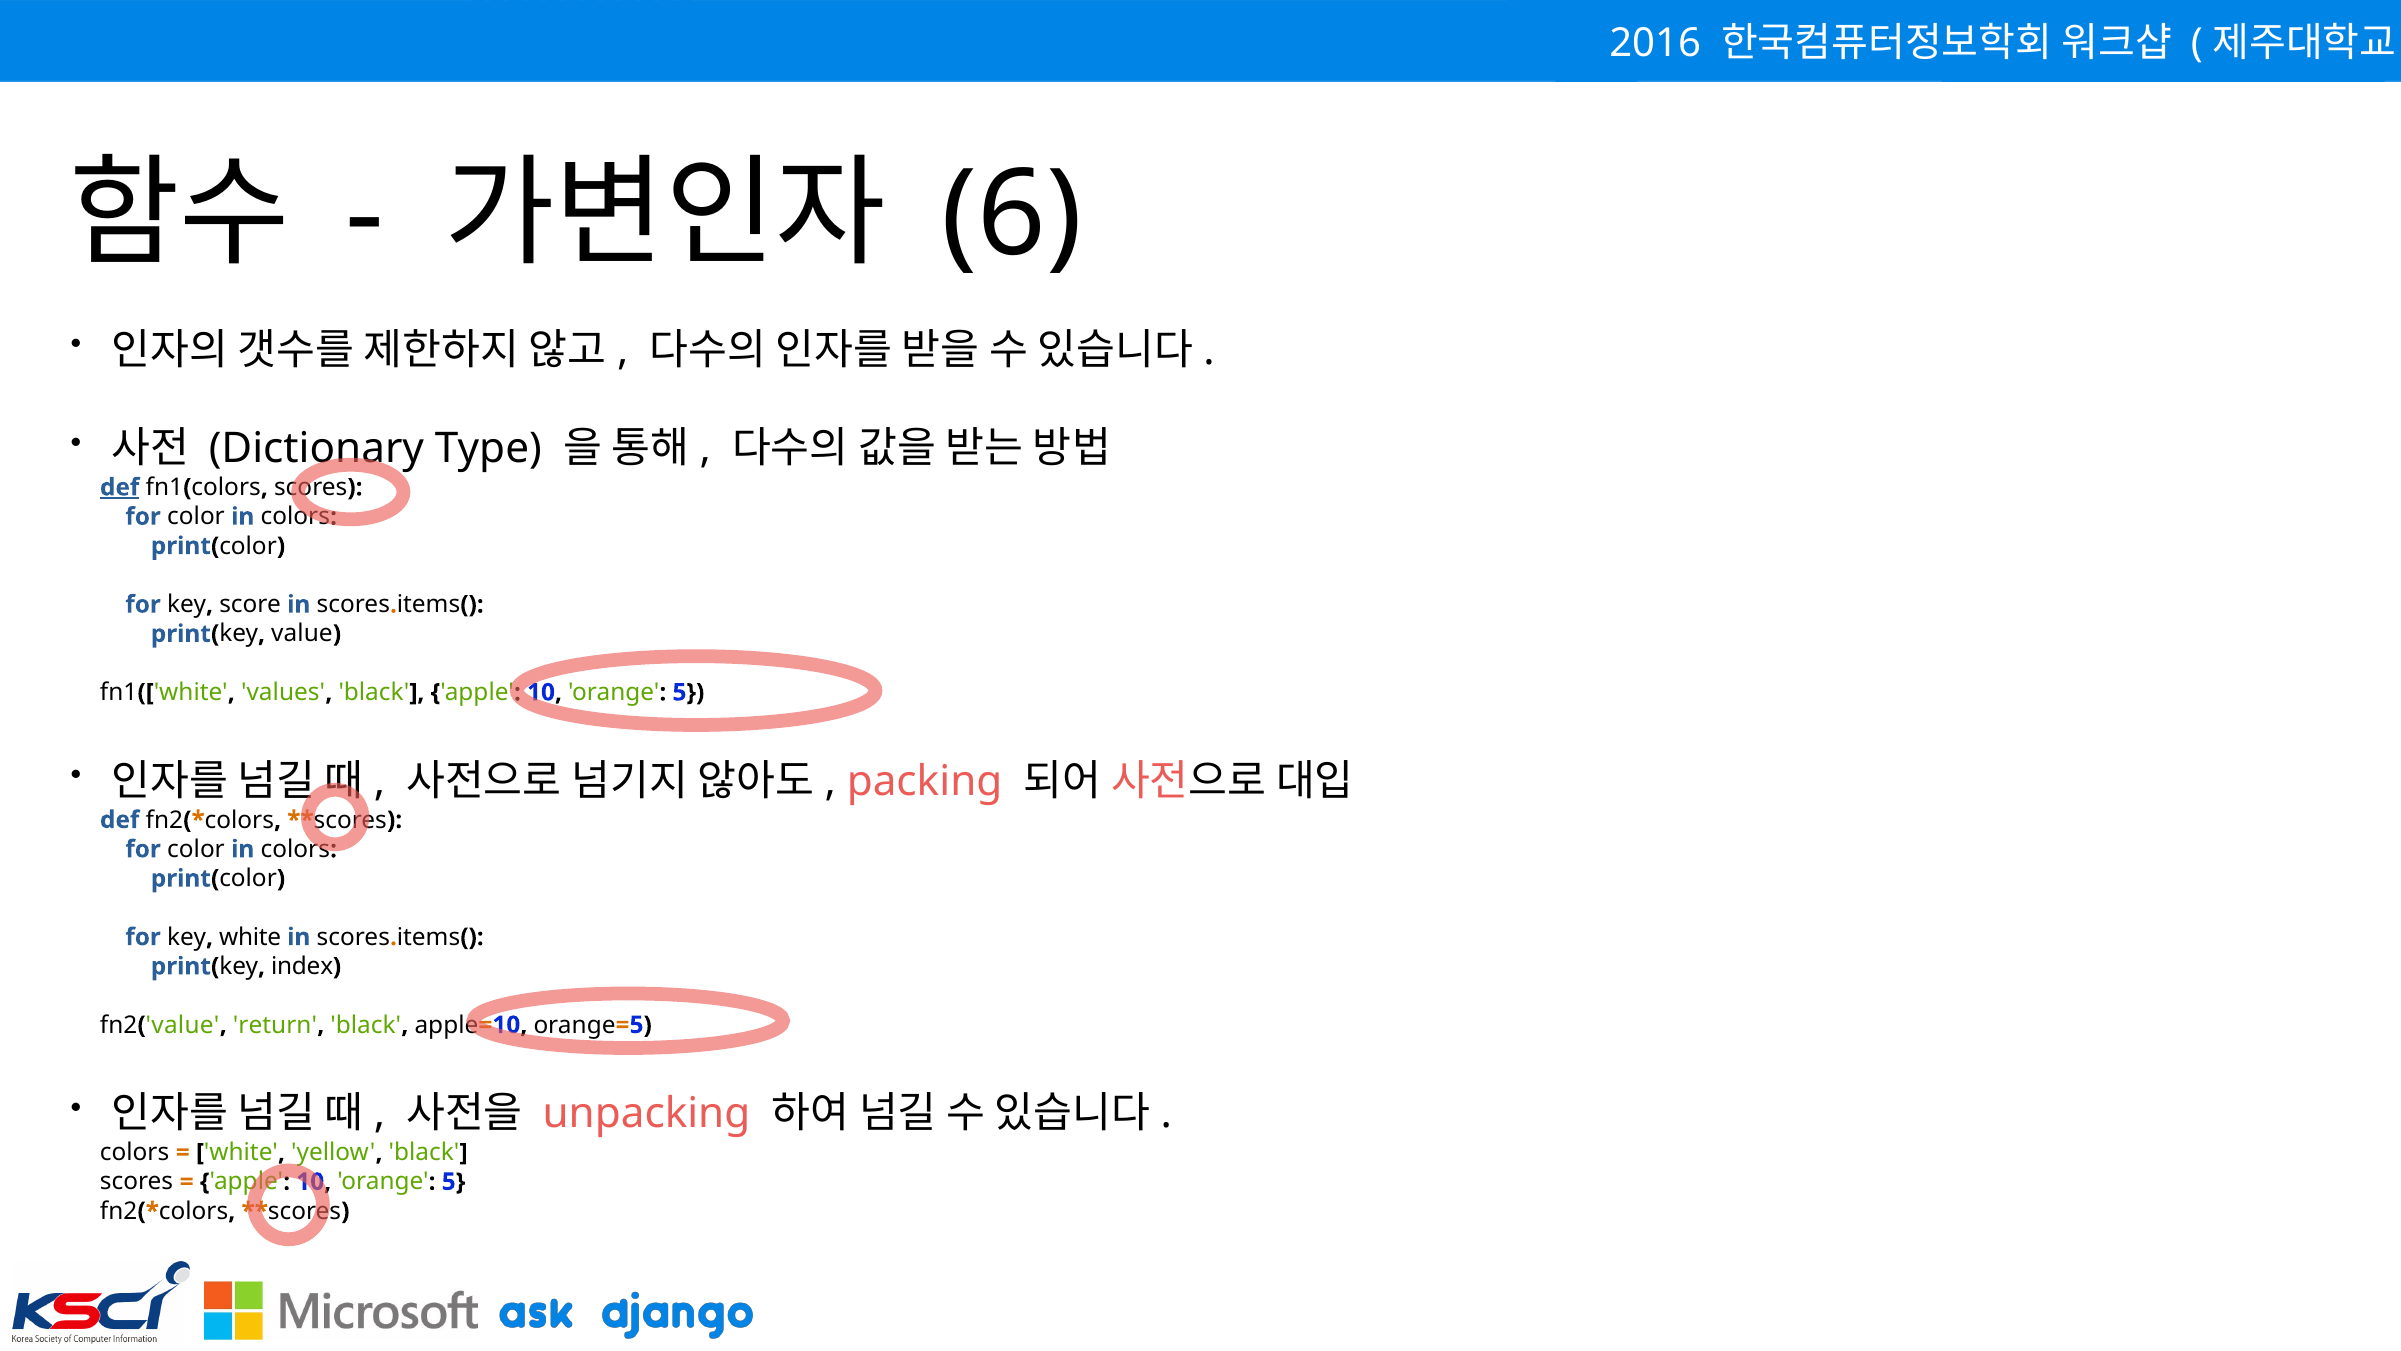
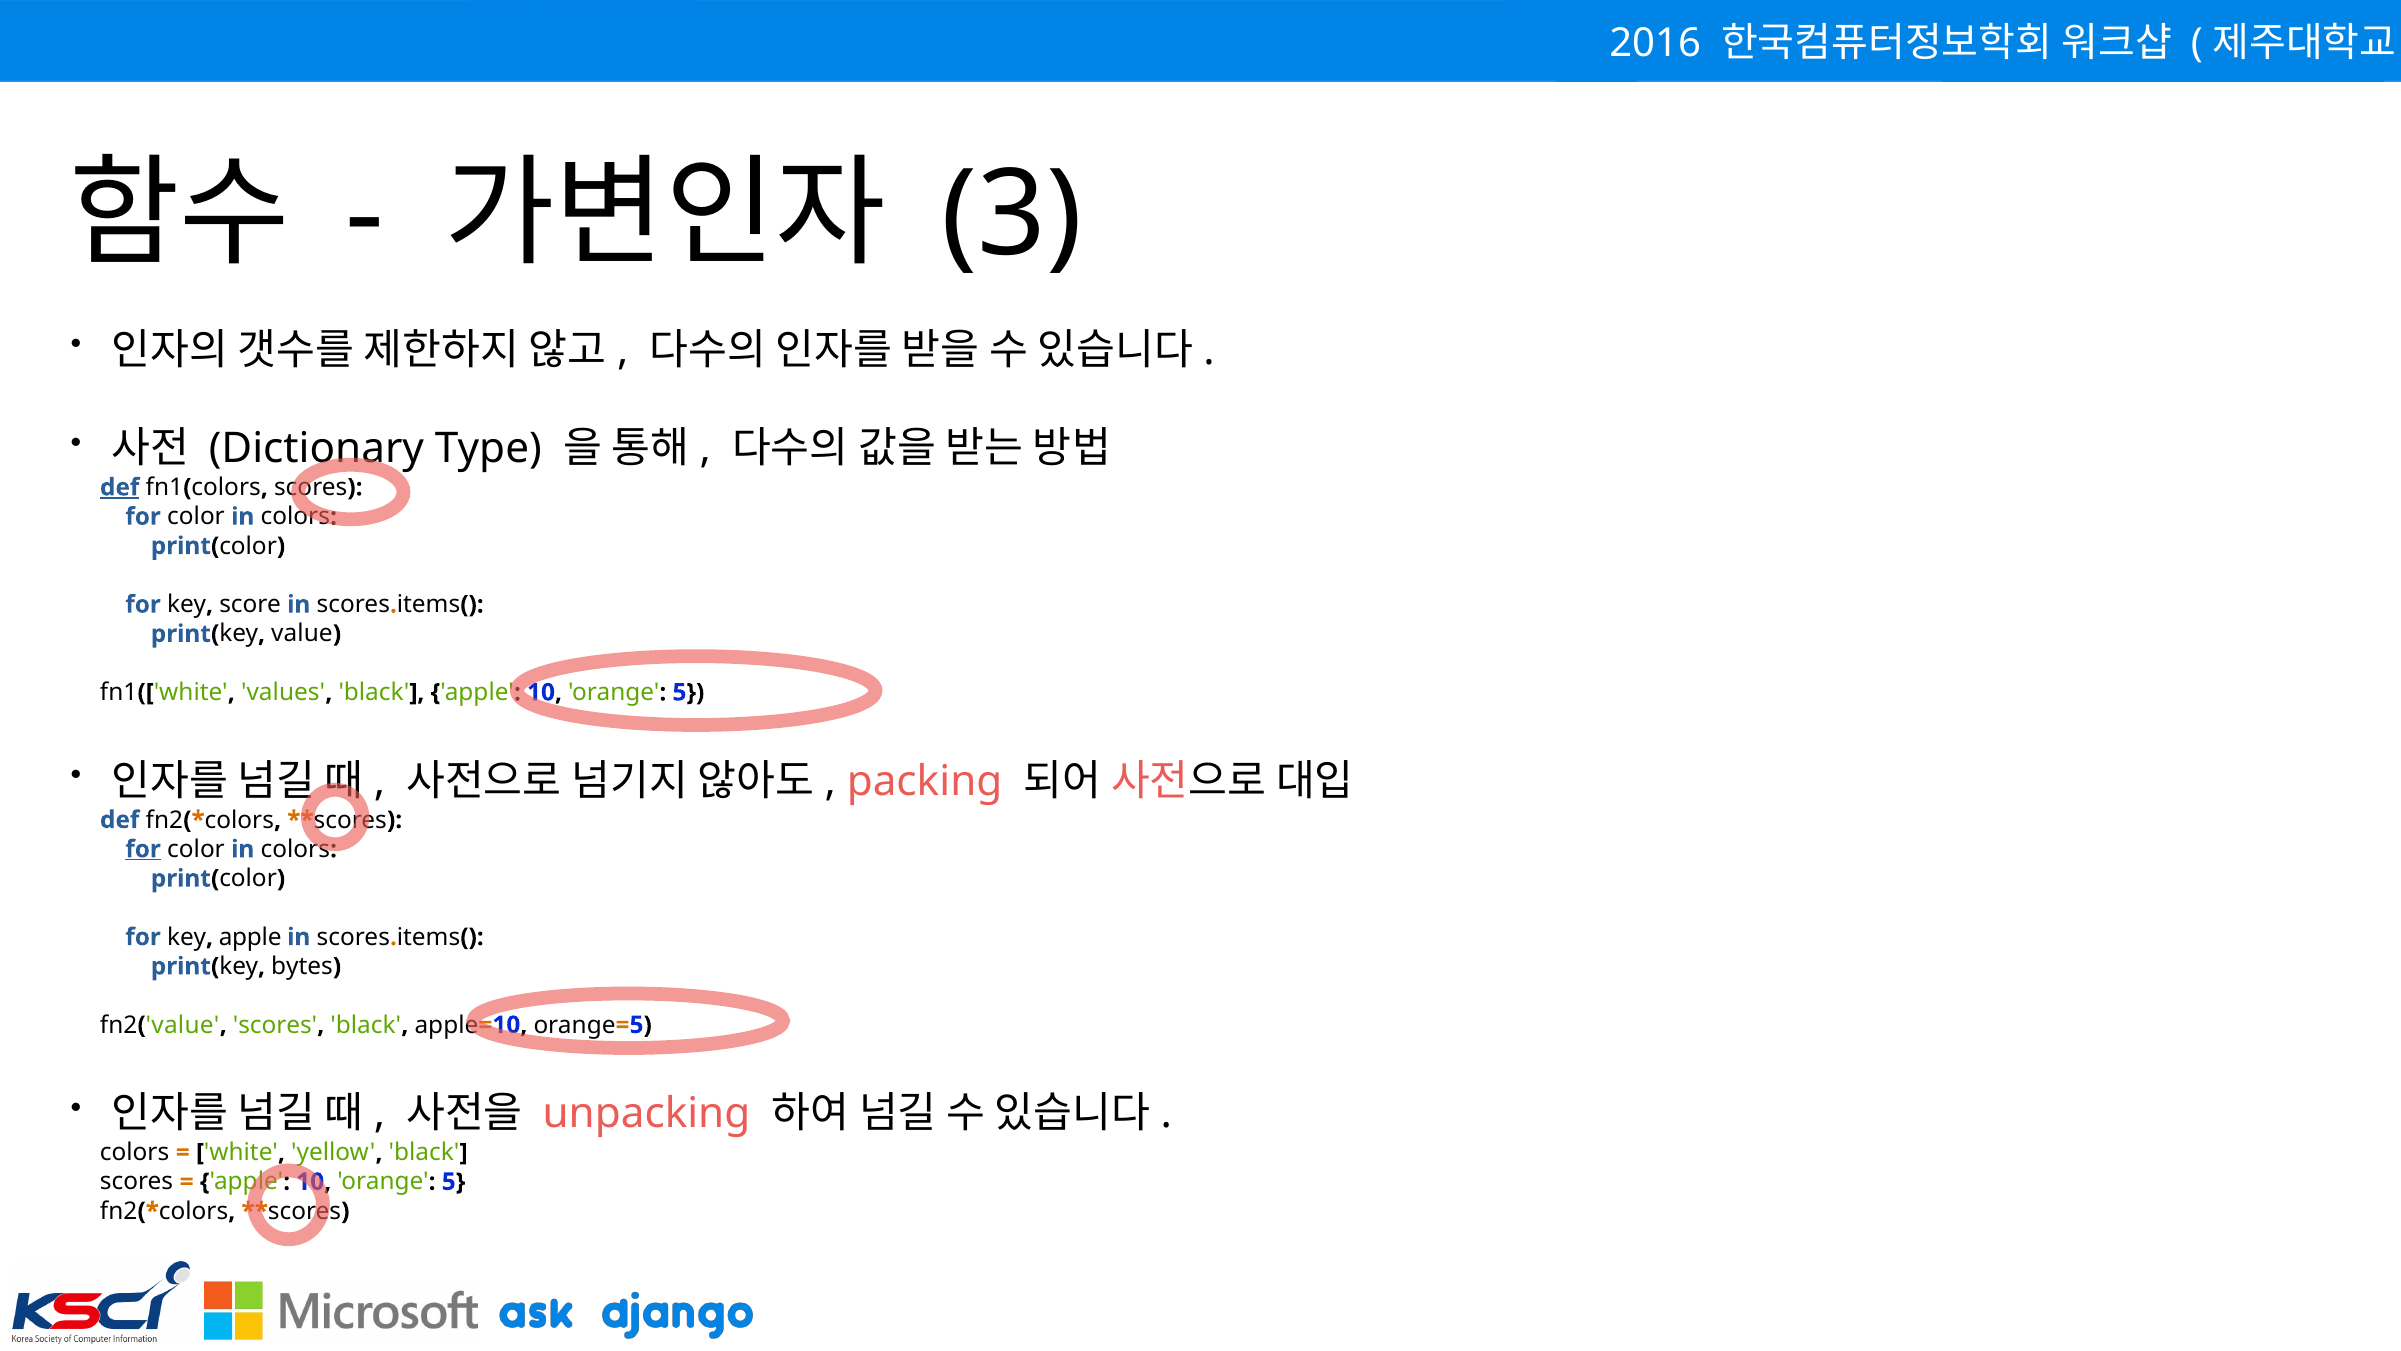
6: 6 -> 3 (1012, 215)
for underline: none -> present (143, 849)
white: white -> apple (250, 937)
index: index -> bytes (302, 966)
return: return -> scores (275, 1025)
